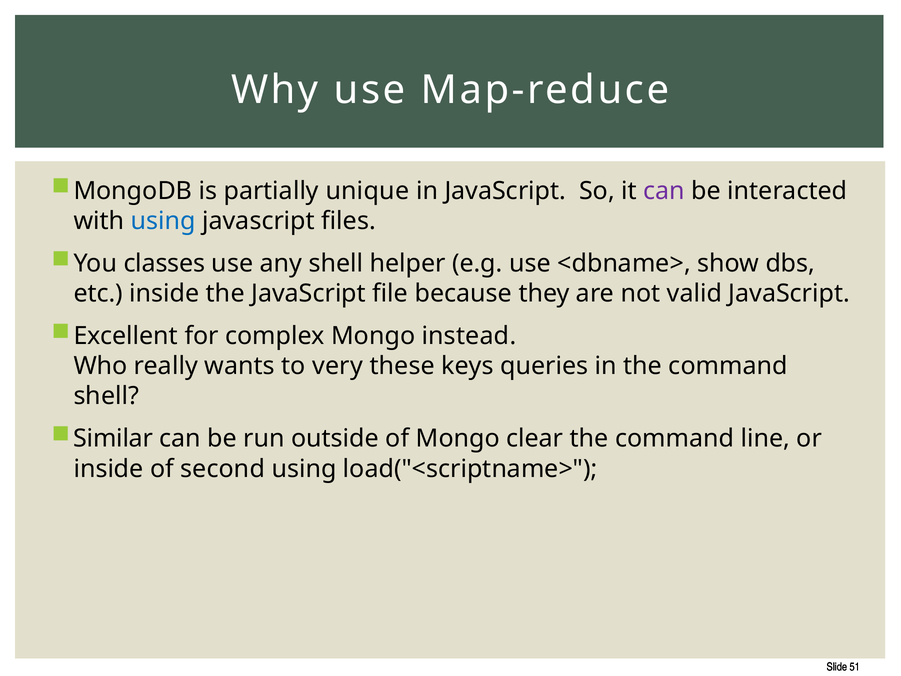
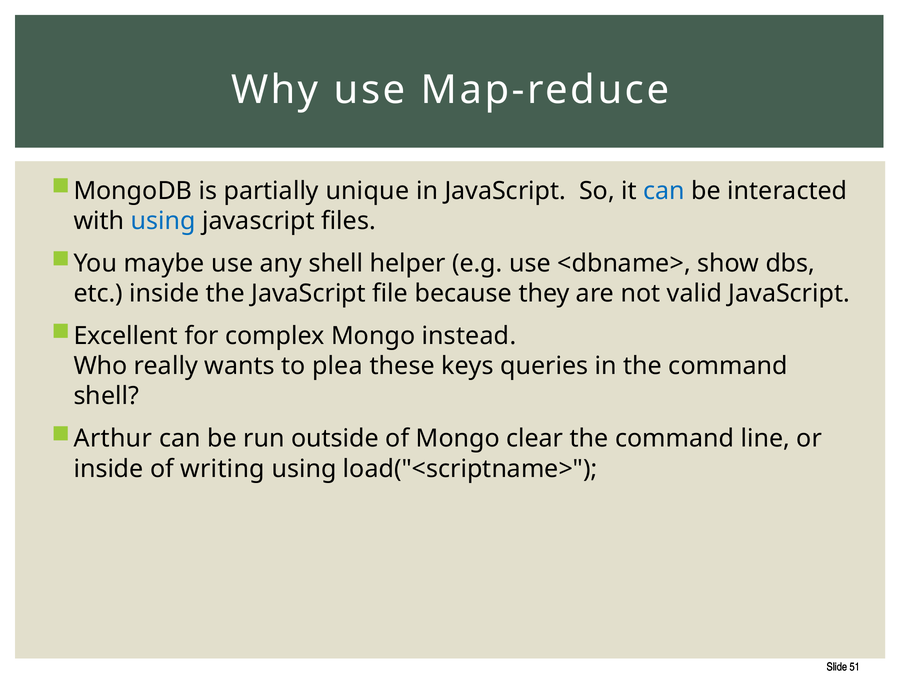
can colour: purple -> blue (664, 191)
classes: classes -> maybe (164, 263)
very: very -> plea (337, 366)
Similar: Similar -> Arthur (113, 439)
second: second -> writing (223, 469)
